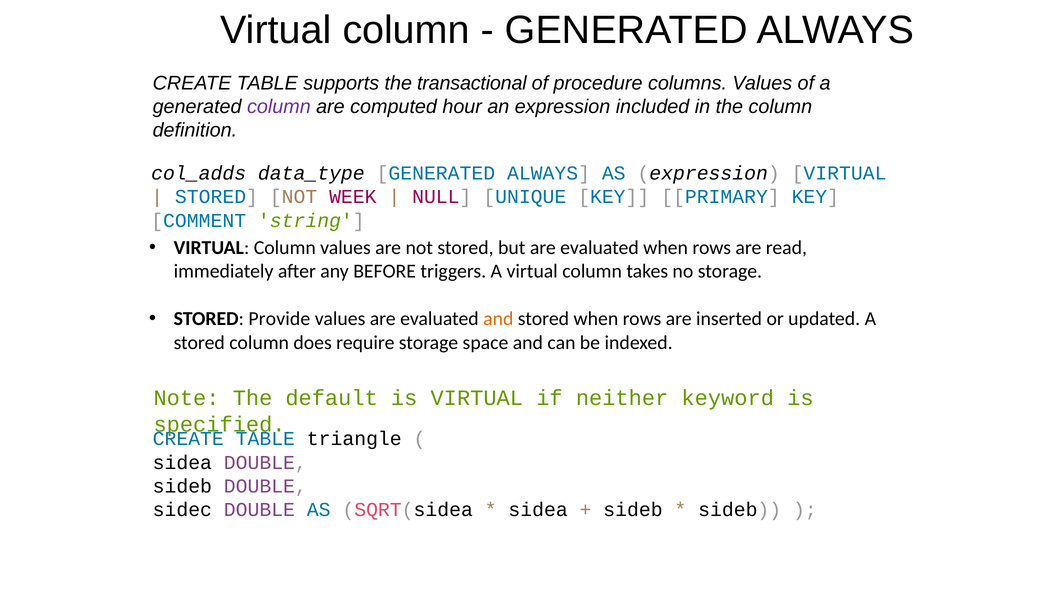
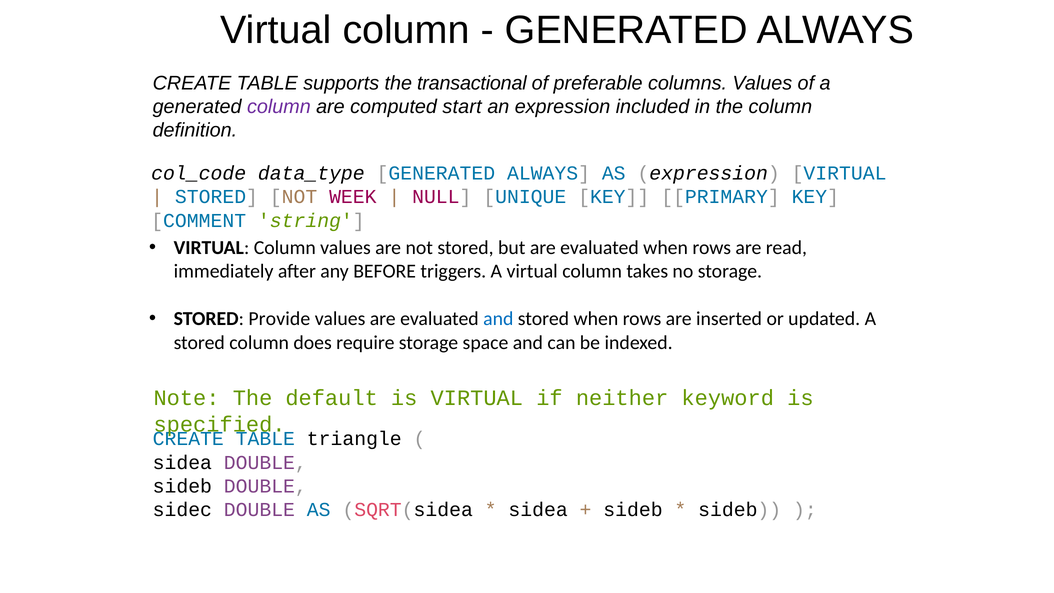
procedure: procedure -> preferable (598, 83)
hour: hour -> start (462, 107)
col_adds: col_adds -> col_code (199, 173)
and colour: orange -> blue (498, 319)
